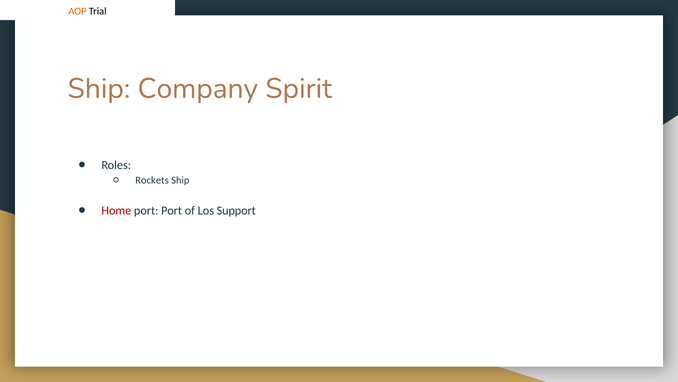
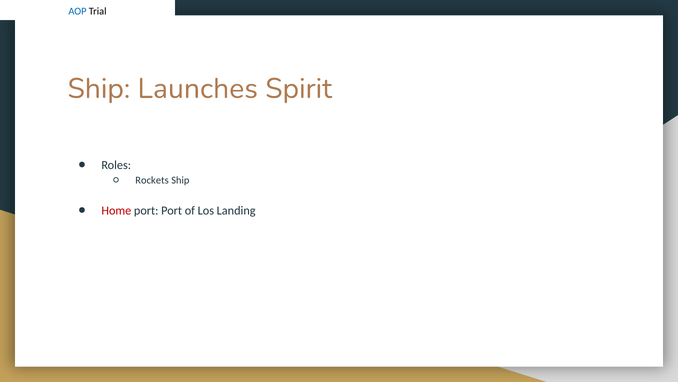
AOP colour: orange -> blue (77, 11)
Company: Company -> Launches (198, 88)
Support: Support -> Landing (236, 210)
